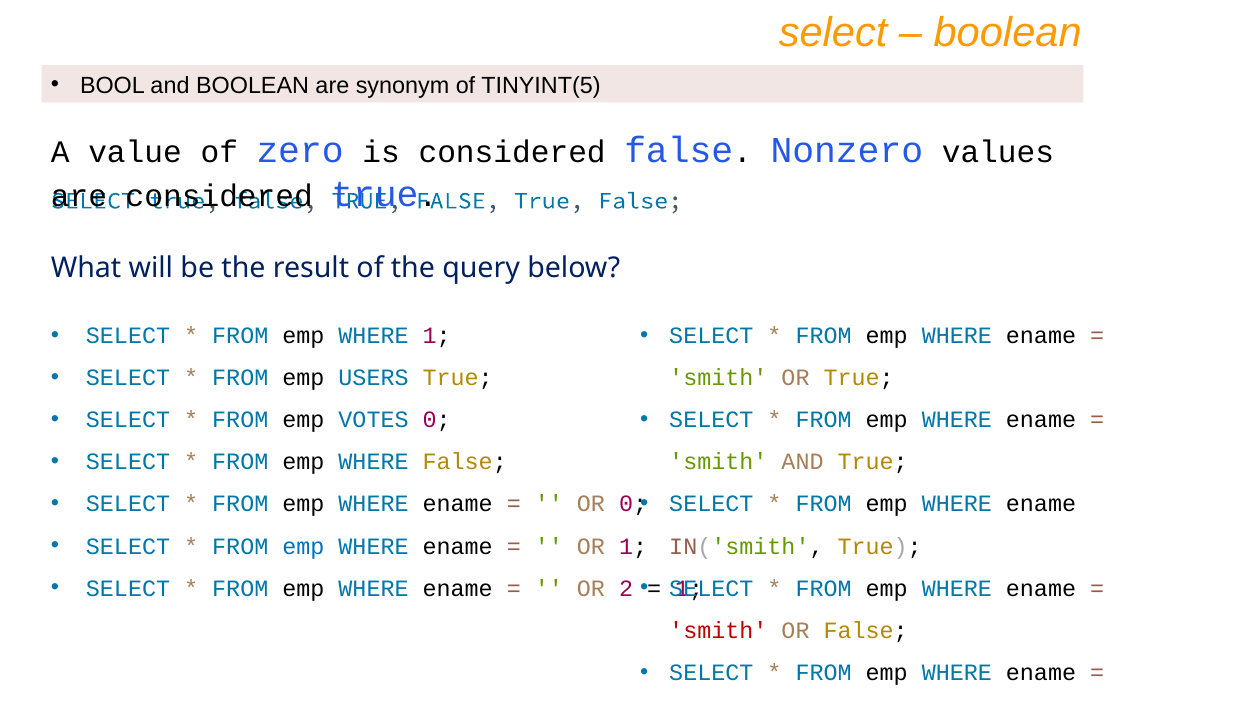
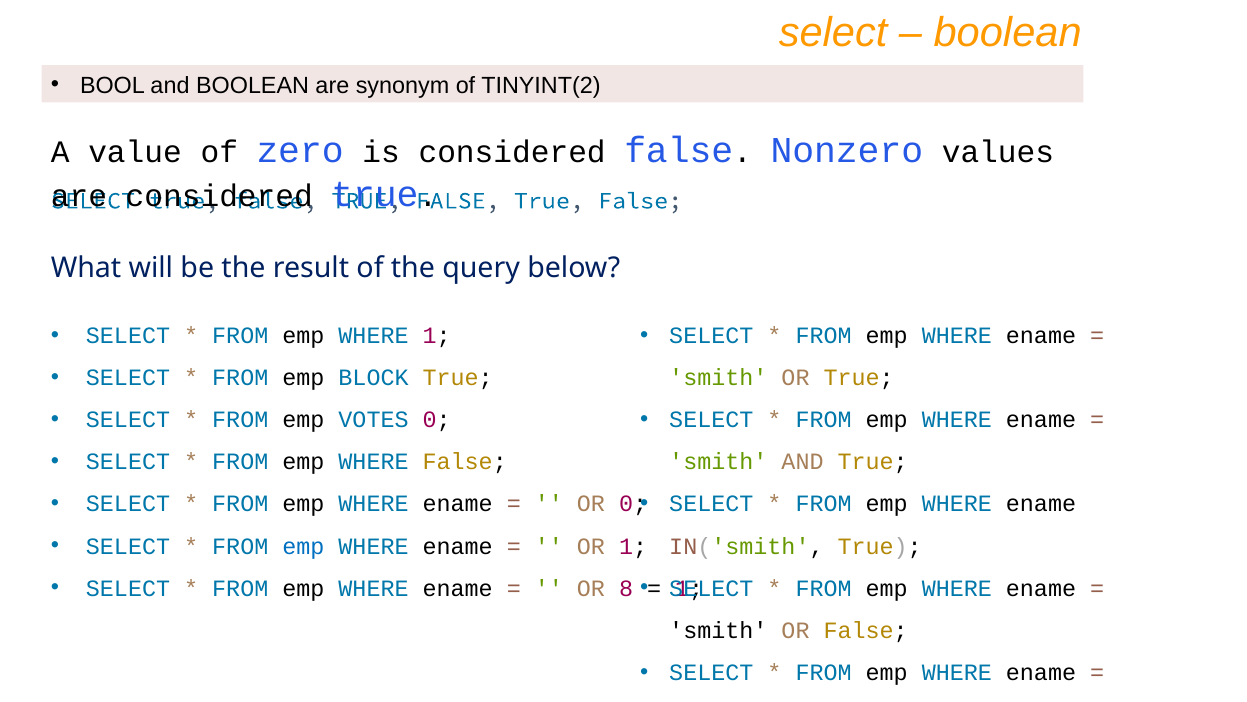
TINYINT(5: TINYINT(5 -> TINYINT(2 (541, 85)
USERS: USERS -> BLOCK (374, 378)
2: 2 -> 8 (626, 588)
smith colour: red -> black (718, 630)
